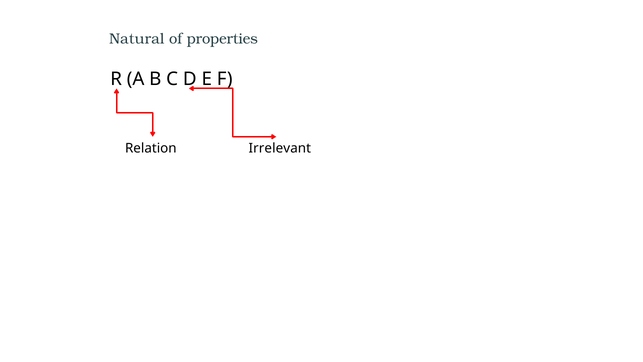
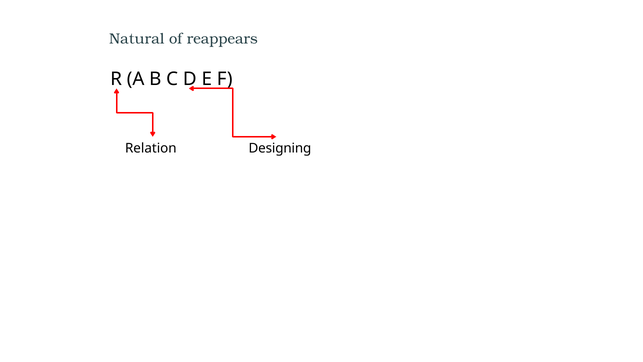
properties: properties -> reappears (222, 39)
Irrelevant: Irrelevant -> Designing (280, 148)
